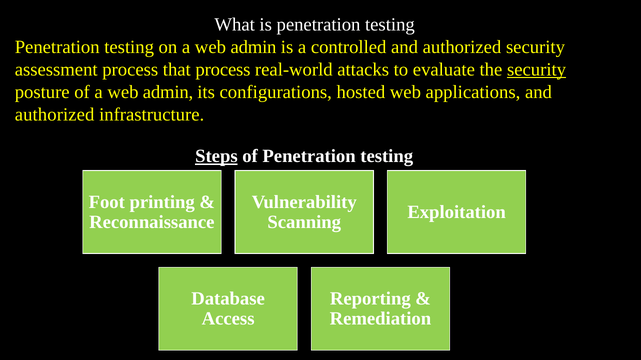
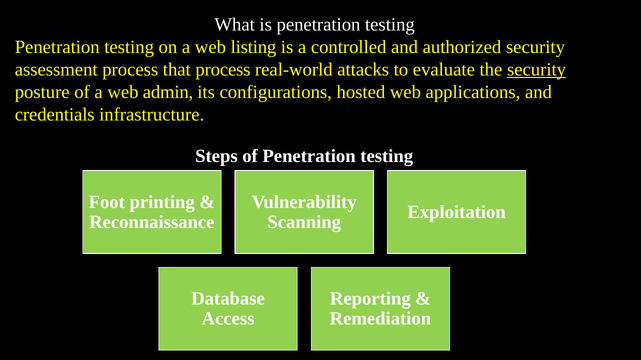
on a web admin: admin -> listing (253, 47)
authorized: authorized -> credentials (55, 115)
Steps underline: present -> none (216, 156)
